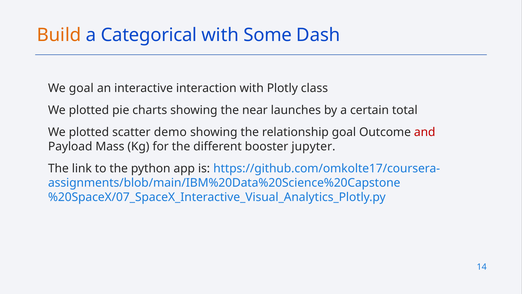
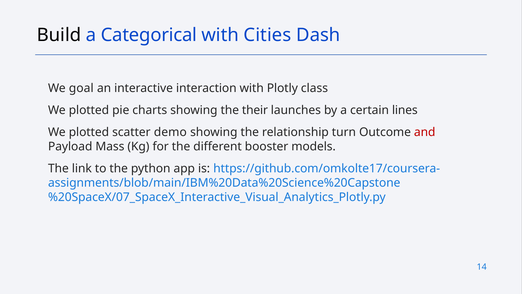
Build colour: orange -> black (59, 35)
Some: Some -> Cities (267, 35)
near: near -> their (255, 110)
total: total -> lines (405, 110)
relationship goal: goal -> turn (344, 132)
jupyter: jupyter -> models (314, 146)
